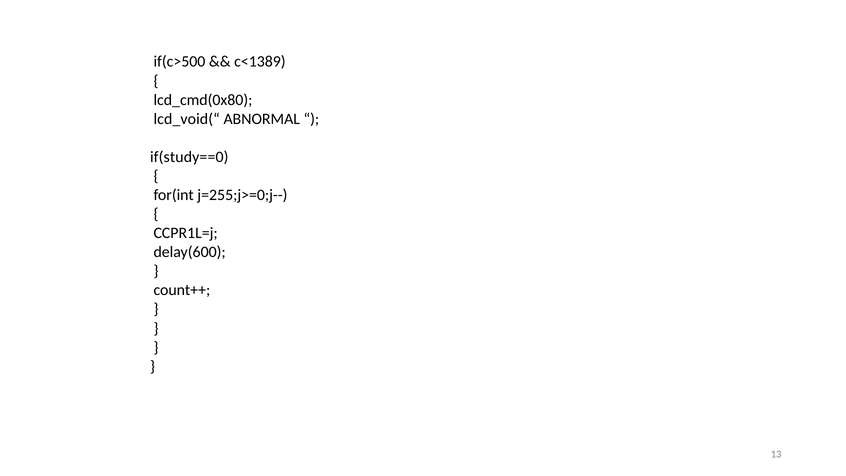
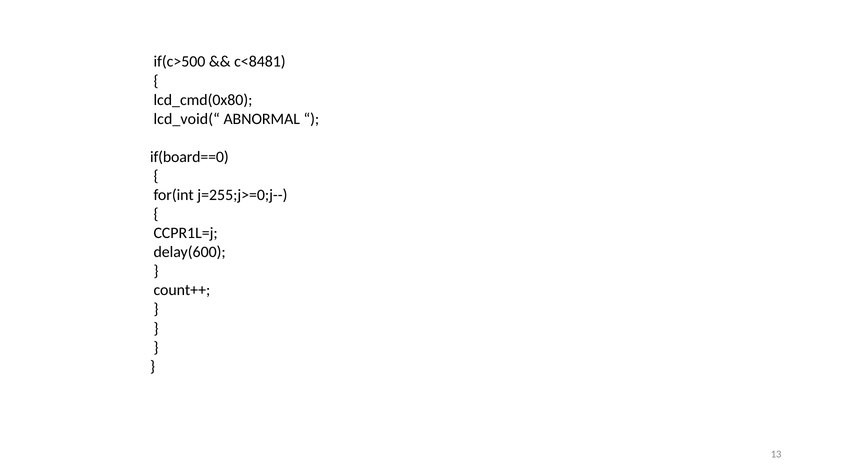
c<1389: c<1389 -> c<8481 (260, 62)
if(study==0: if(study==0 -> if(board==0 (189, 157)
